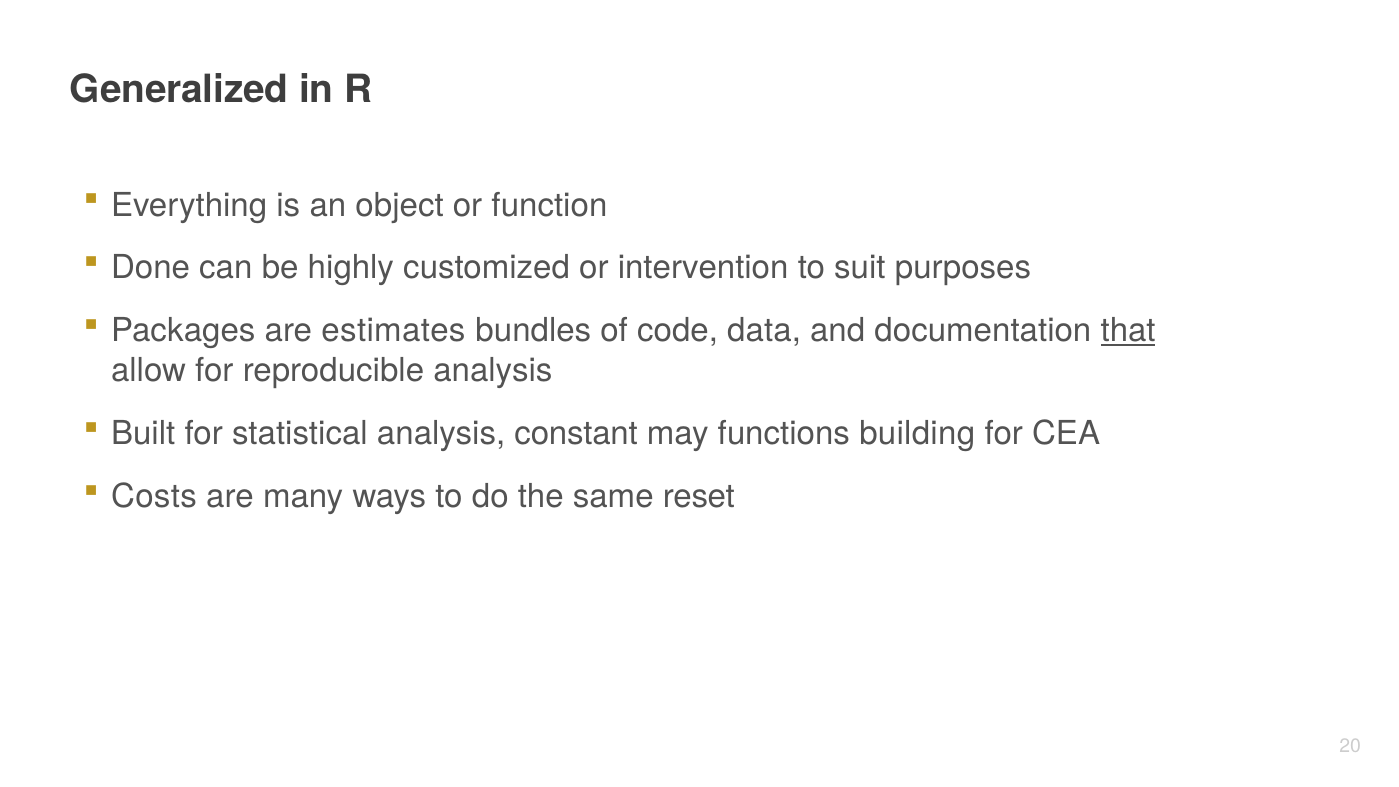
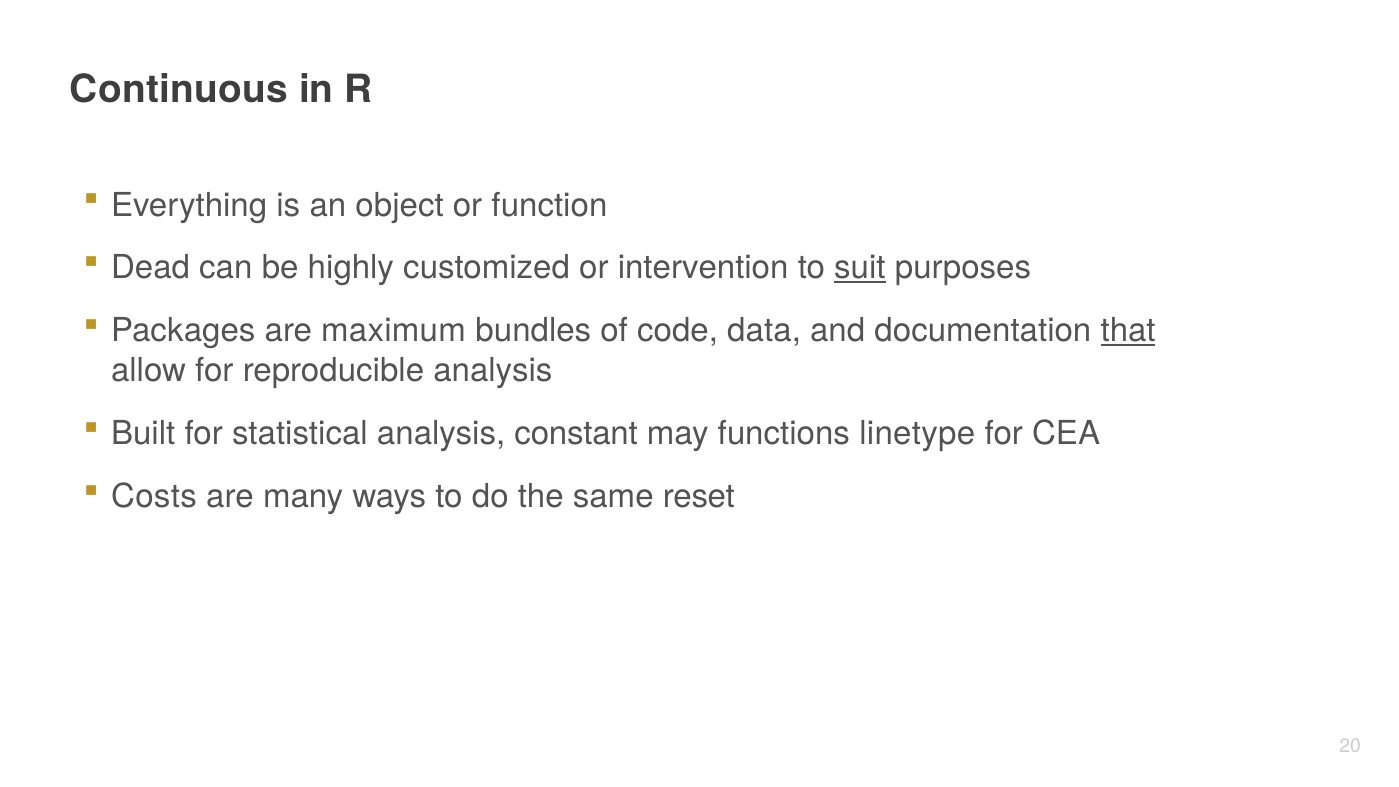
Generalized: Generalized -> Continuous (179, 90)
Done: Done -> Dead (151, 268)
suit underline: none -> present (860, 268)
estimates: estimates -> maximum (394, 331)
building: building -> linetype (917, 434)
